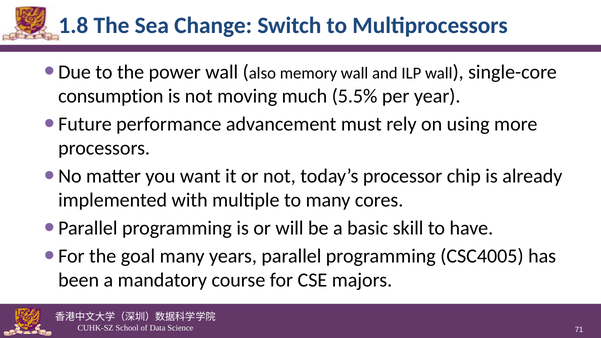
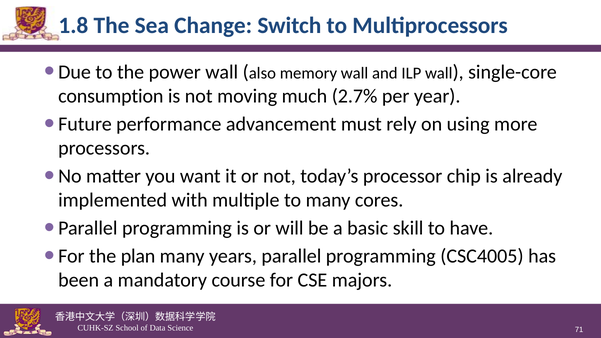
5.5%: 5.5% -> 2.7% (355, 96)
goal: goal -> plan (138, 256)
